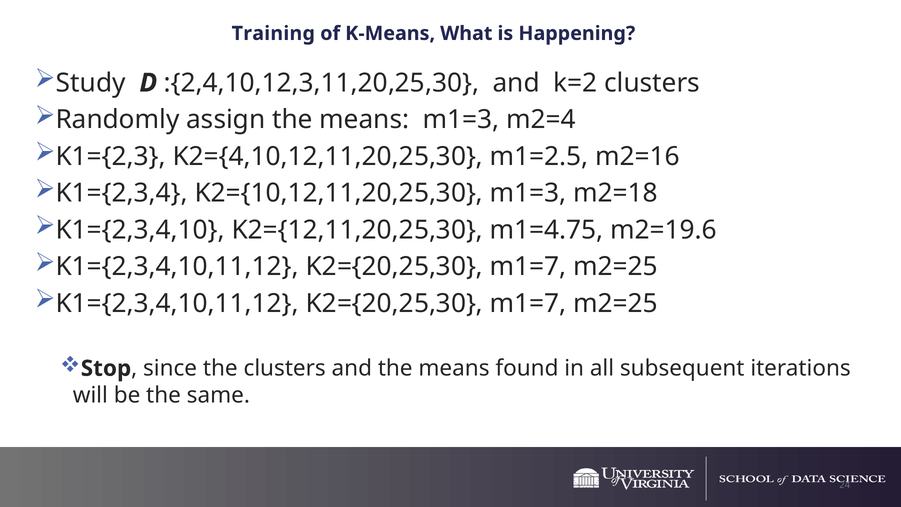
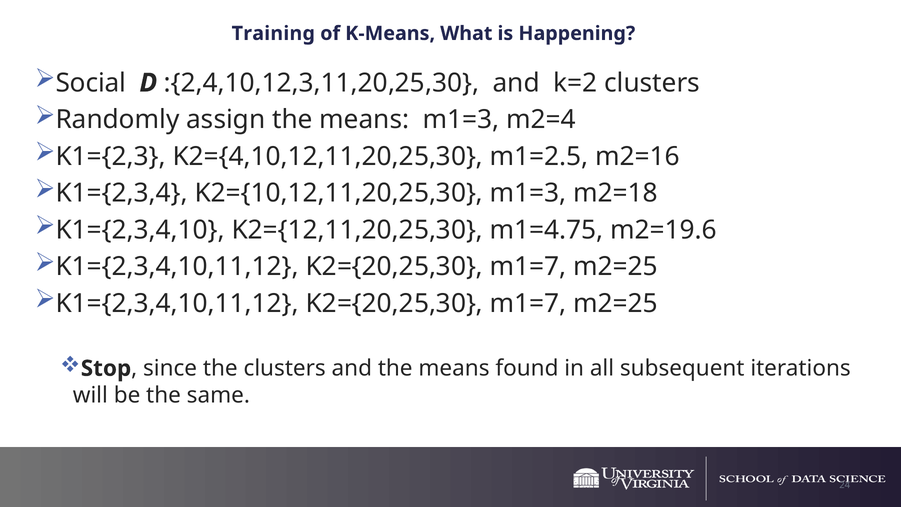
Study: Study -> Social (91, 83)
